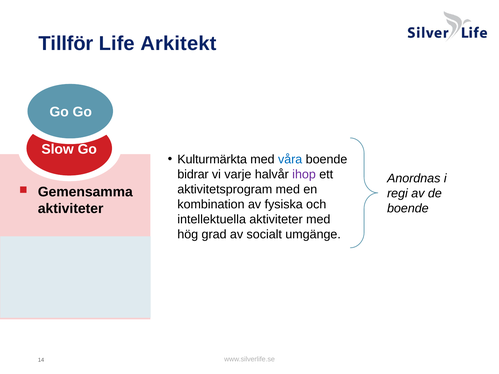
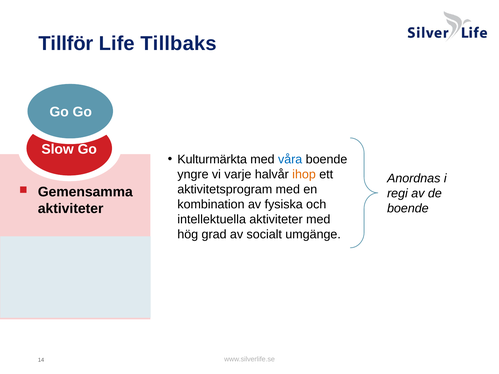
Arkitekt: Arkitekt -> Tillbaks (179, 43)
bidrar: bidrar -> yngre (193, 175)
ihop colour: purple -> orange (304, 175)
